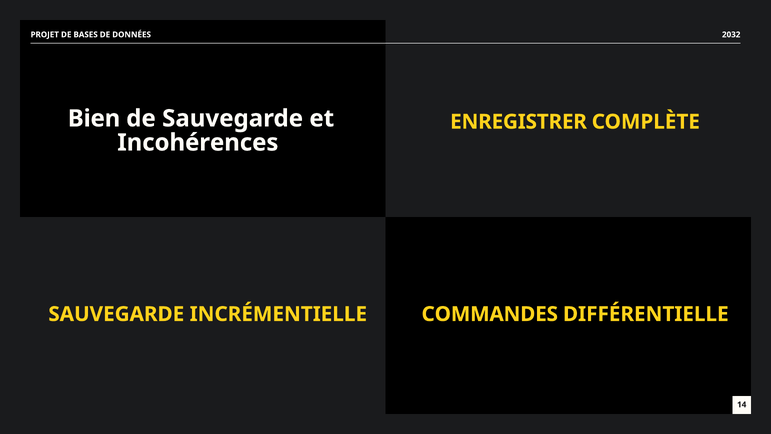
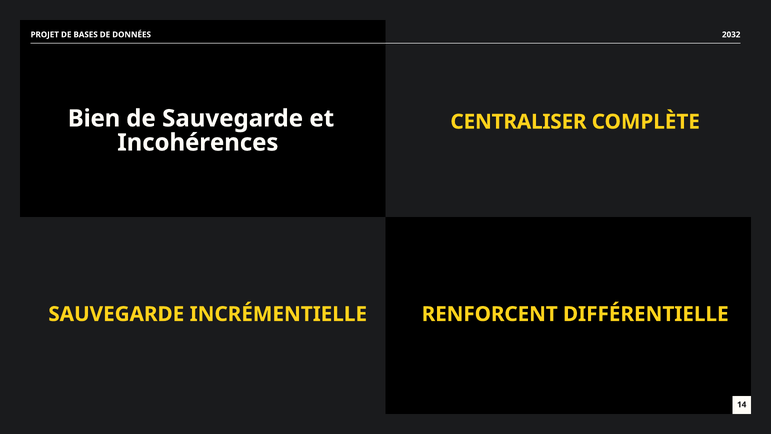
ENREGISTRER: ENREGISTRER -> CENTRALISER (518, 122)
COMMANDES: COMMANDES -> RENFORCENT (490, 314)
